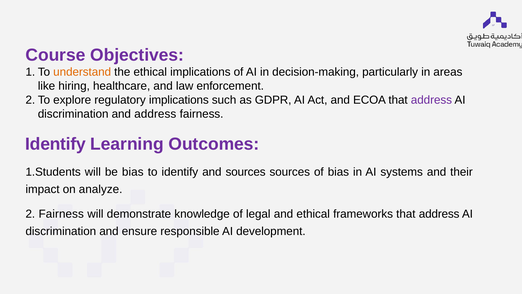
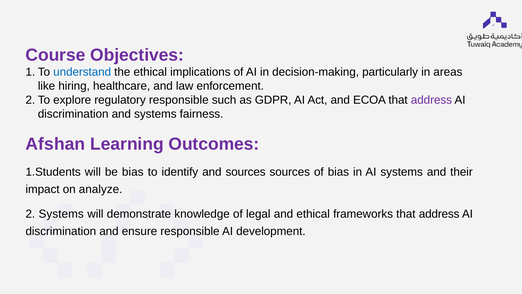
understand colour: orange -> blue (82, 72)
regulatory implications: implications -> responsible (179, 100)
and address: address -> systems (155, 114)
Identify: Identify -> Afshan (55, 144)
2 Fairness: Fairness -> Systems (61, 214)
